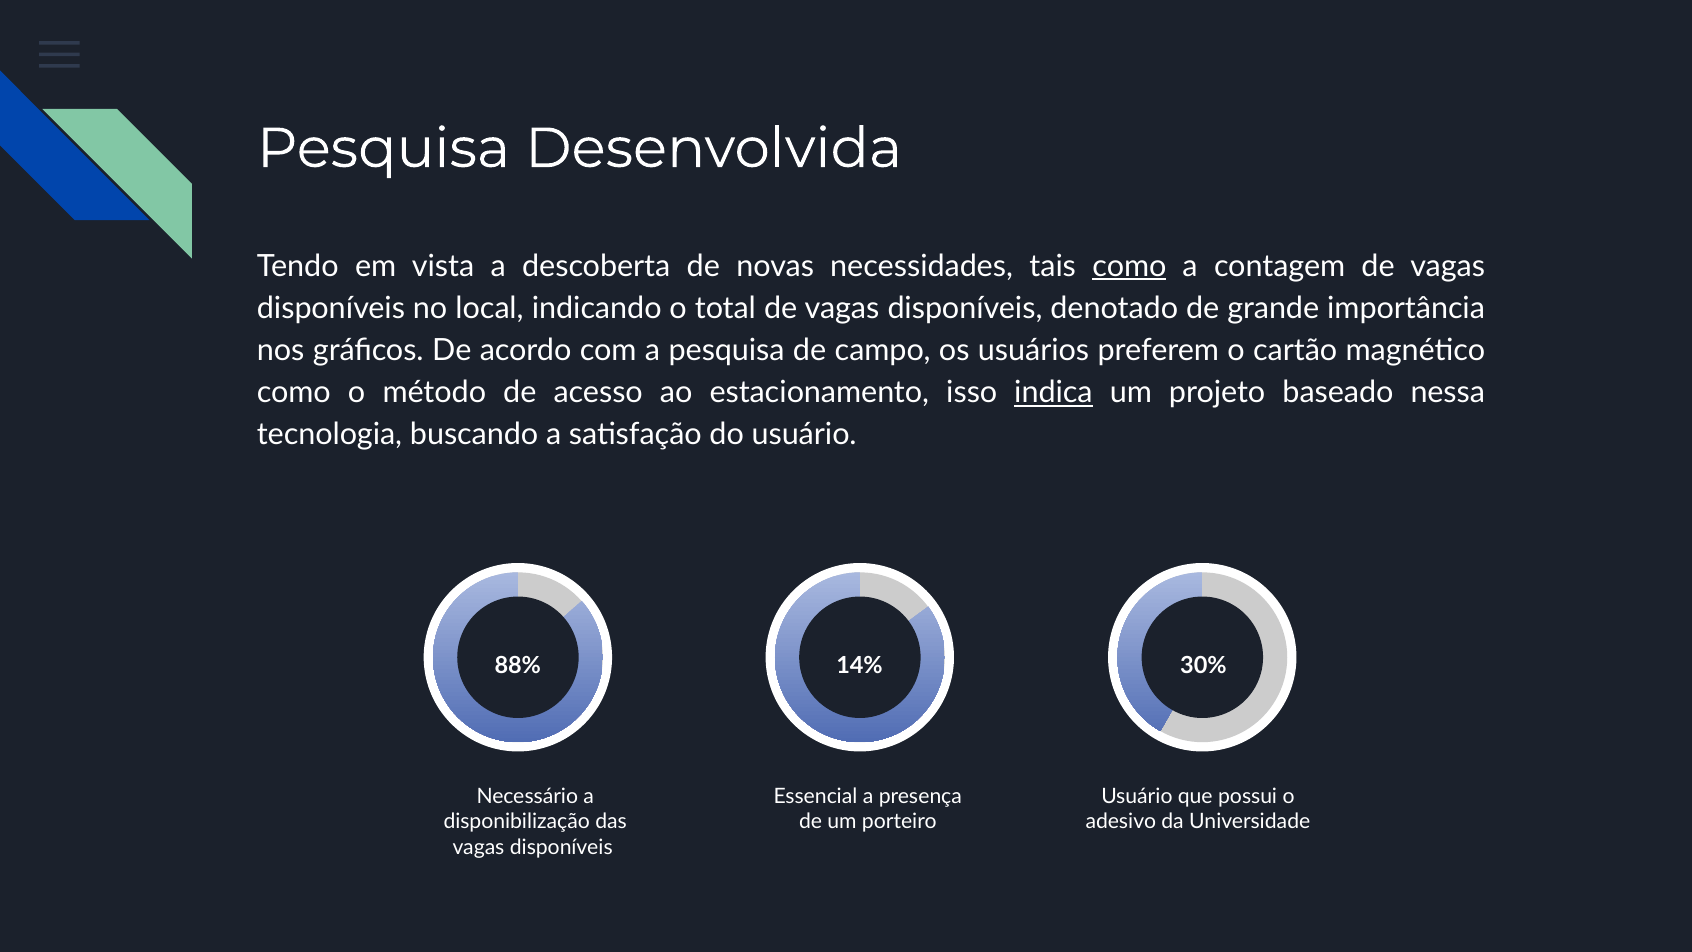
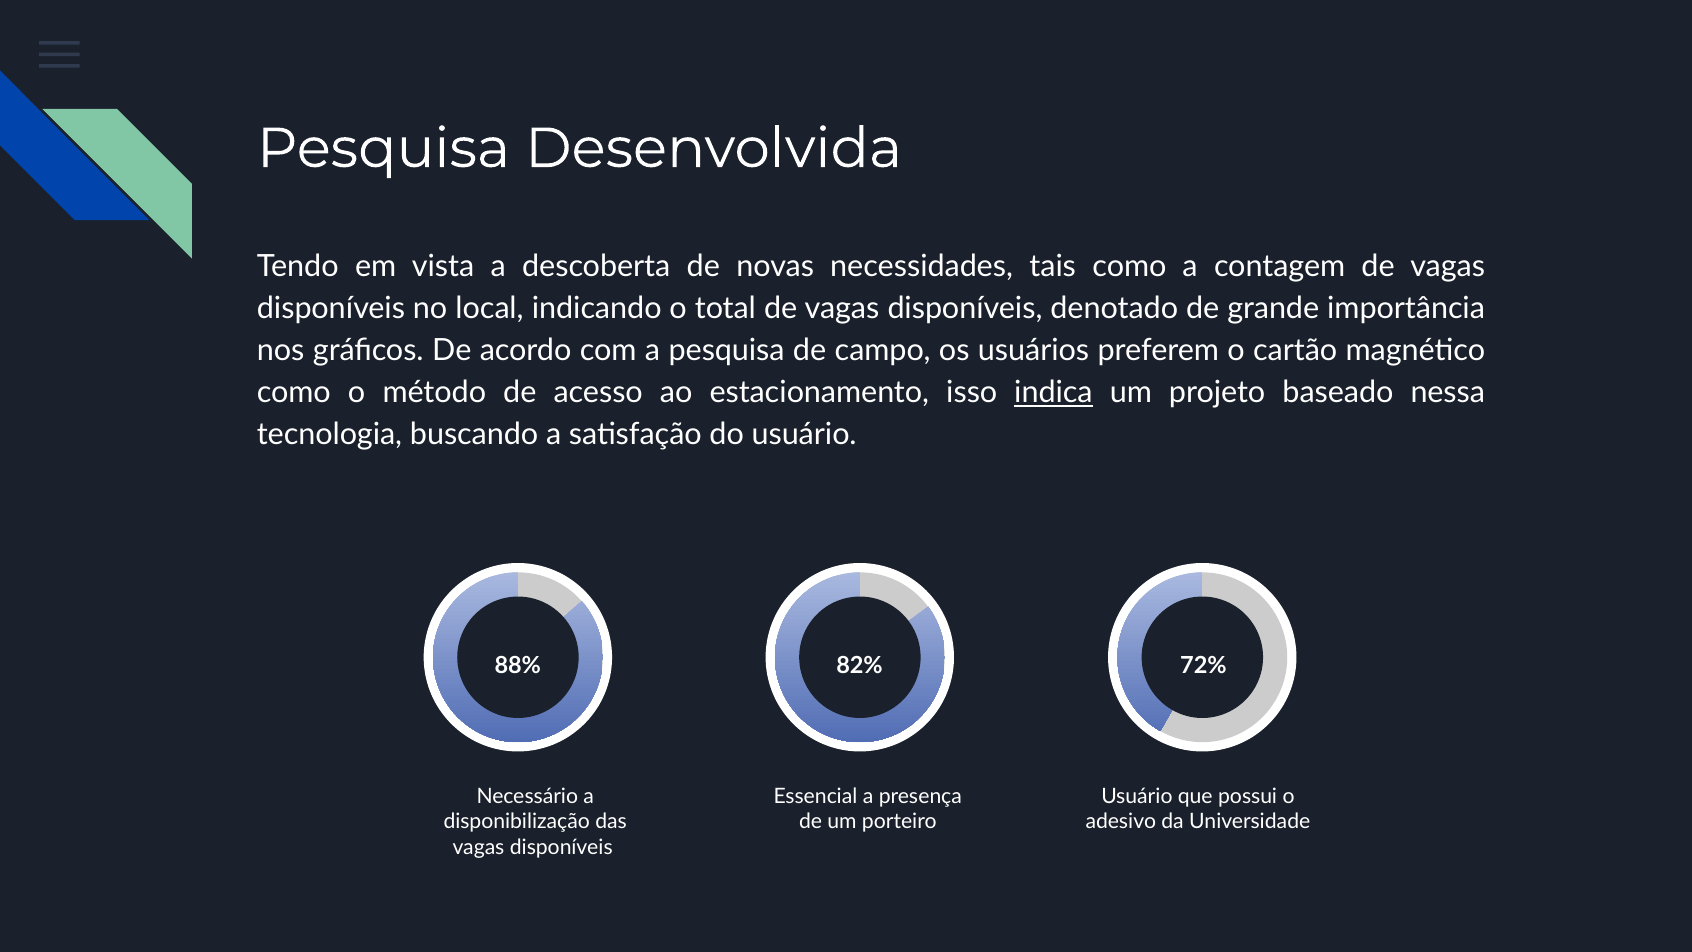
como underline: present -> none (1129, 266)
14%: 14% -> 82% (860, 665)
30%: 30% -> 72% (1203, 665)
